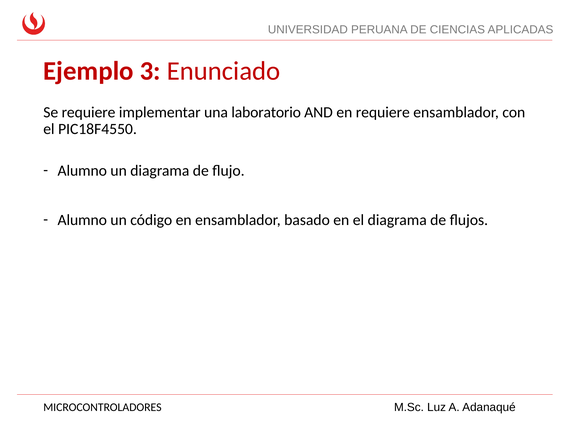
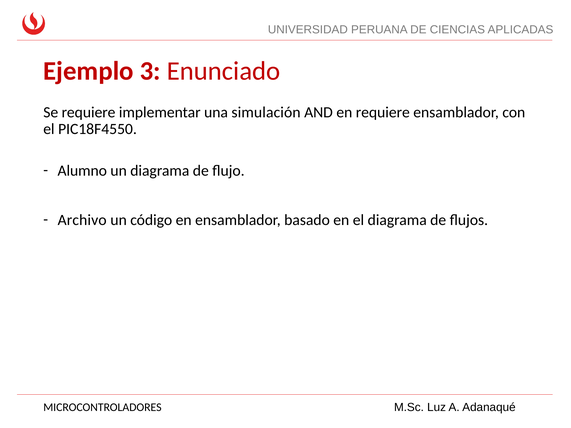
laboratorio: laboratorio -> simulación (266, 112)
Alumno: Alumno -> Archivo (82, 220)
